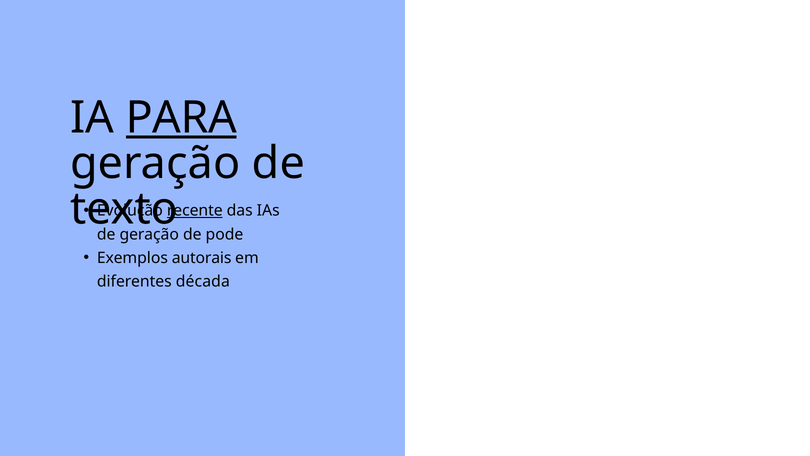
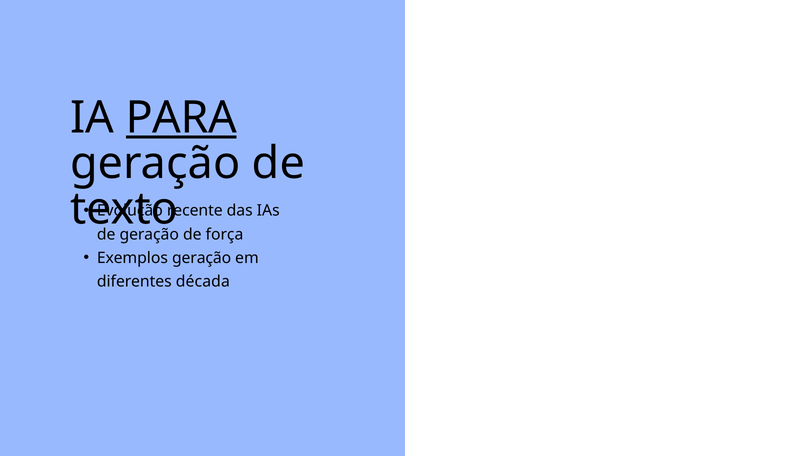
recente underline: present -> none (195, 211)
pode: pode -> força (224, 234)
Exemplos autorais: autorais -> geração (202, 258)
